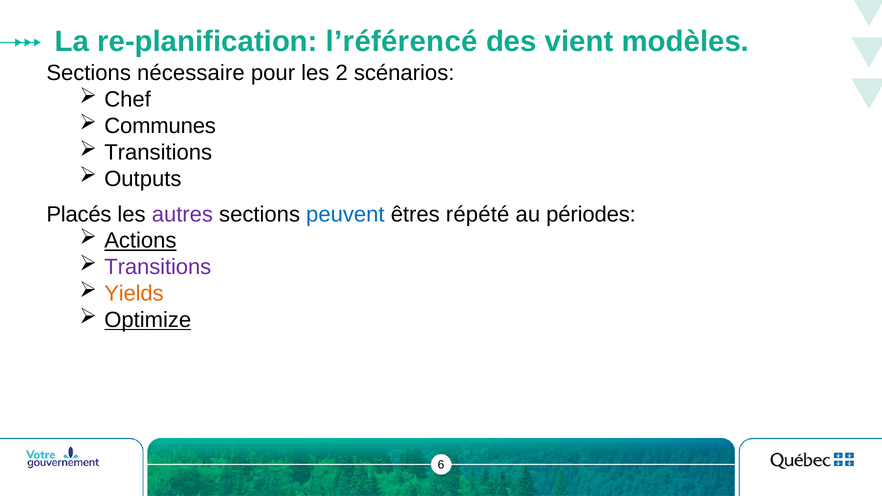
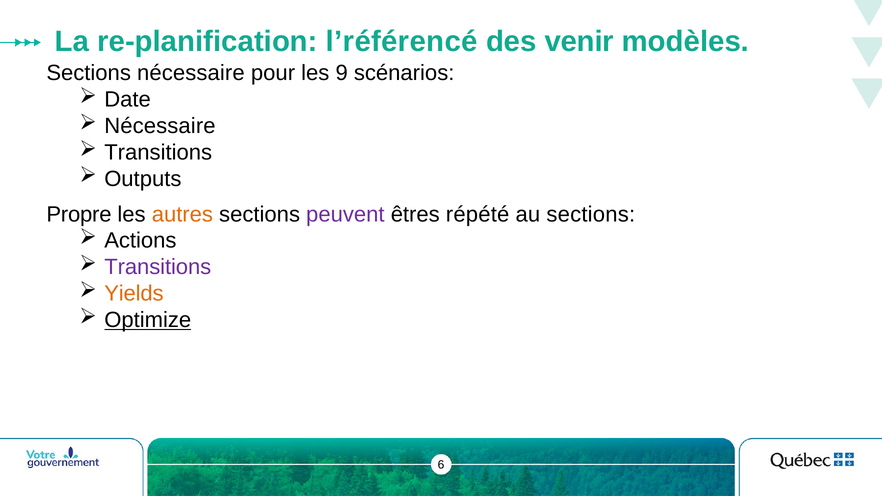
vient: vient -> venir (579, 42)
2: 2 -> 9 (342, 73)
Chef: Chef -> Date (128, 99)
Communes: Communes -> Nécessaire (160, 126)
Placés: Placés -> Propre (79, 214)
autres colour: purple -> orange (182, 214)
peuvent colour: blue -> purple (345, 214)
au périodes: périodes -> sections (591, 214)
Actions underline: present -> none (140, 241)
